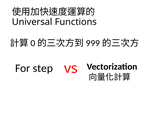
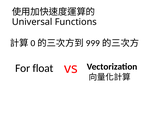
step: step -> float (43, 68)
